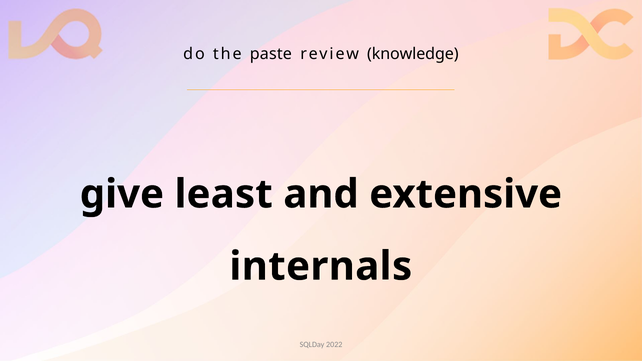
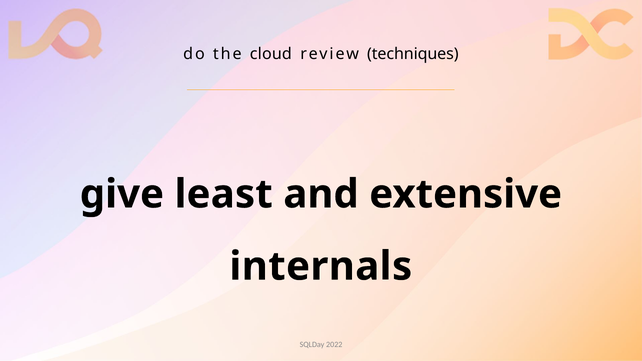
paste: paste -> cloud (271, 54)
knowledge: knowledge -> techniques (413, 54)
